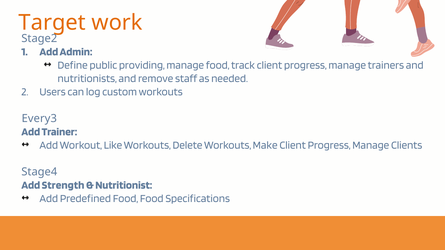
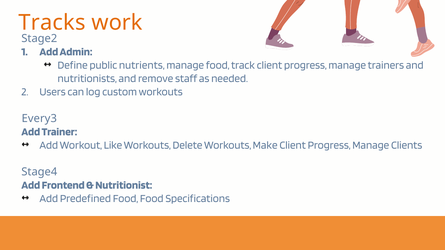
Target: Target -> Tracks (52, 23)
providing: providing -> nutrients (142, 65)
Strength: Strength -> Frontend (63, 185)
